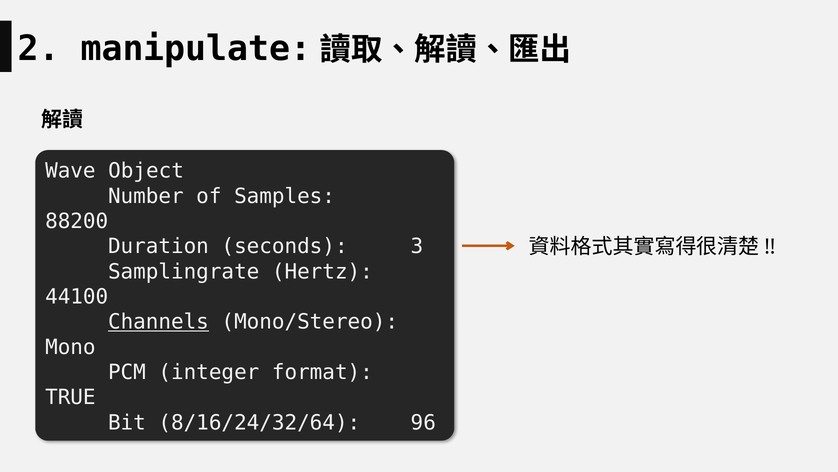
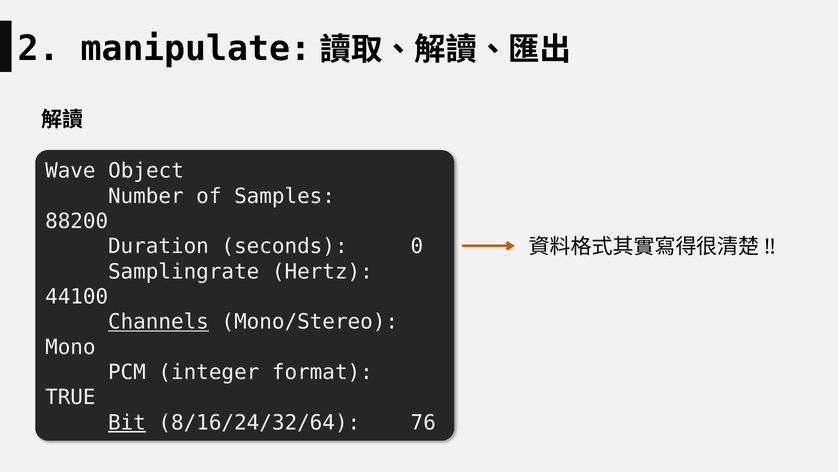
3: 3 -> 0 (417, 246)
Bit underline: none -> present (127, 422)
96: 96 -> 76 (423, 422)
